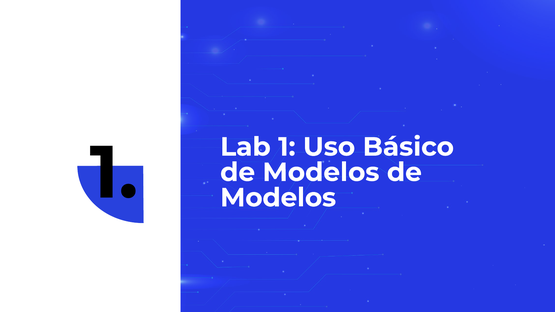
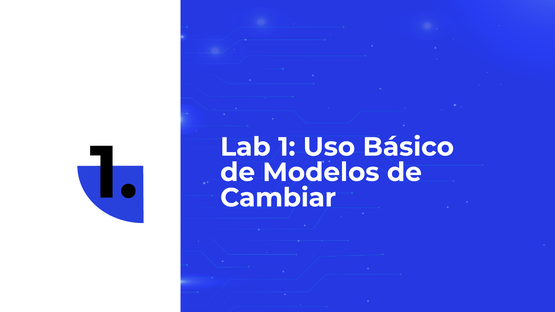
Modelos: Modelos -> Cambiar (278, 198)
